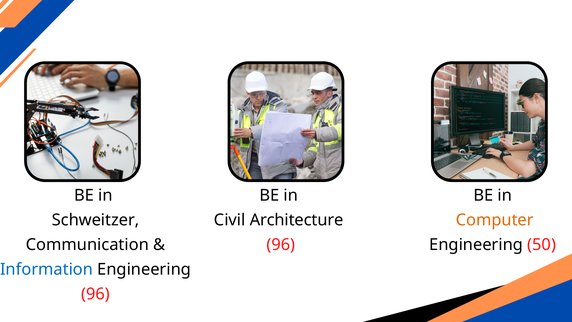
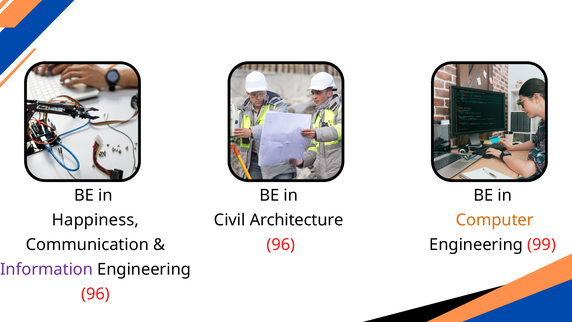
Schweitzer: Schweitzer -> Happiness (95, 220)
50: 50 -> 99 (542, 245)
Information colour: blue -> purple (47, 269)
